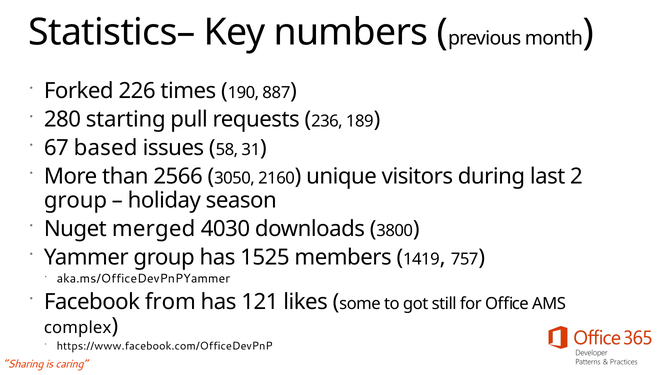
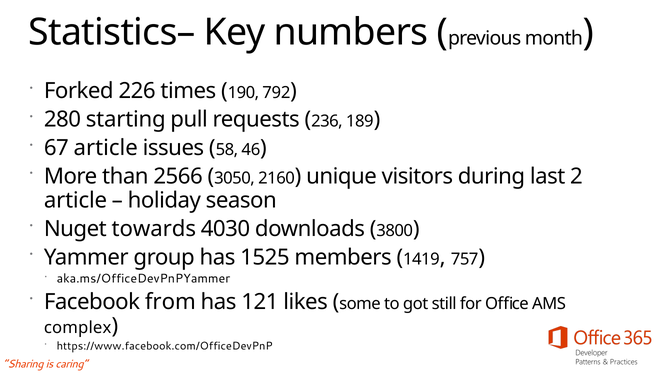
887: 887 -> 792 (276, 93)
67 based: based -> article (106, 148)
31: 31 -> 46 (251, 150)
group: group -> article (75, 200)
merged: merged -> towards (154, 229)
